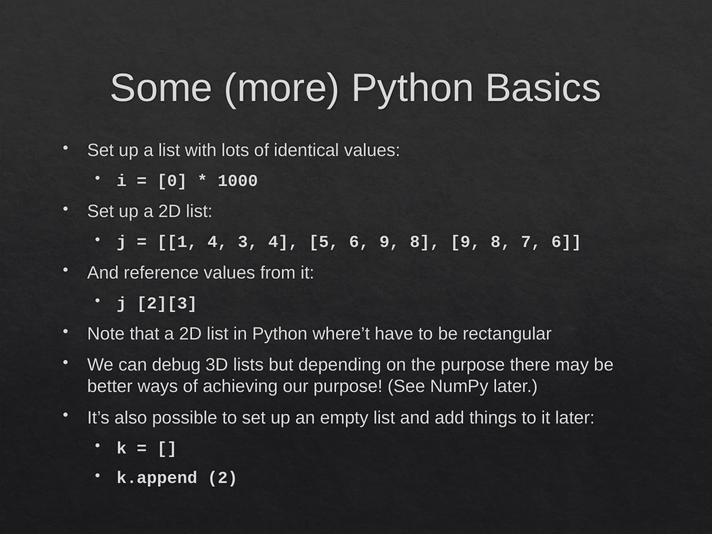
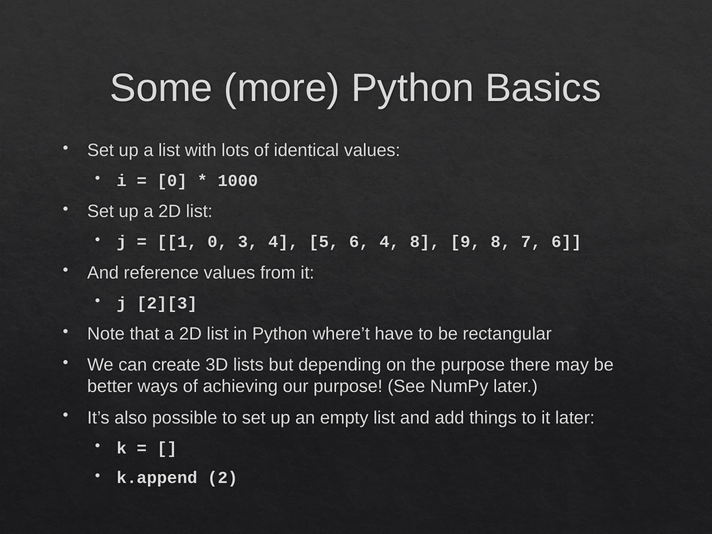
1 4: 4 -> 0 (218, 242)
6 9: 9 -> 4 (389, 242)
debug: debug -> create (176, 365)
